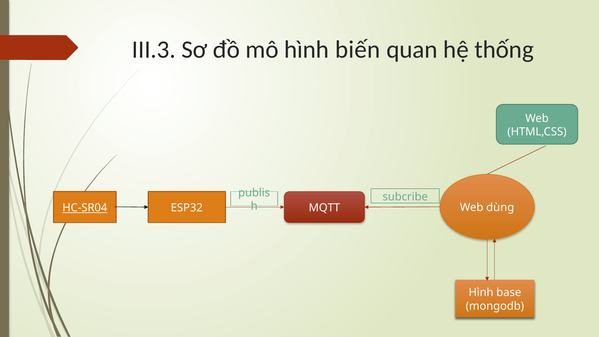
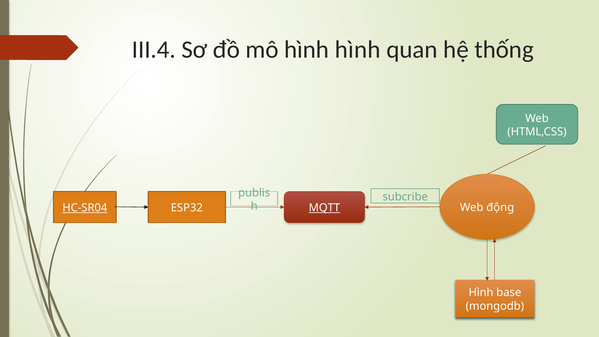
III.3: III.3 -> III.4 (154, 50)
hình biến: biến -> hình (358, 50)
MQTT underline: none -> present (324, 208)
dùng: dùng -> động (500, 208)
